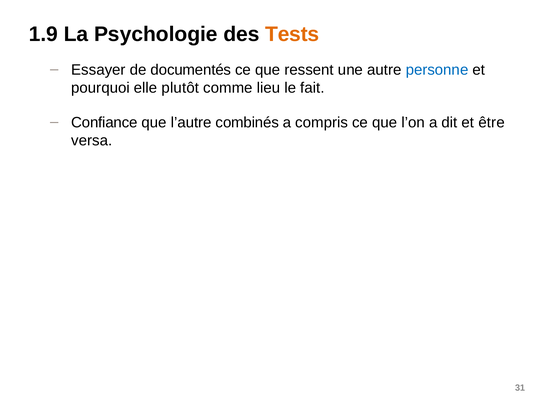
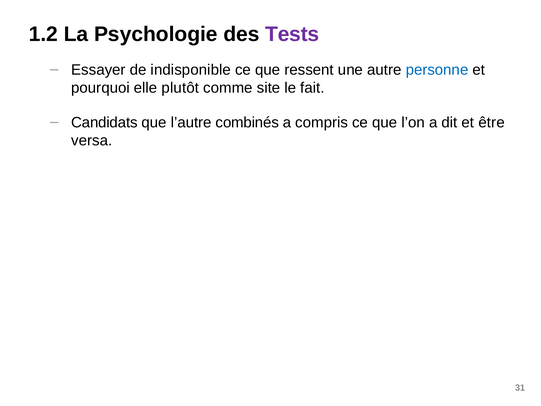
1.9: 1.9 -> 1.2 (43, 34)
Tests colour: orange -> purple (292, 34)
documentés: documentés -> indisponible (191, 70)
lieu: lieu -> site (269, 88)
Confiance: Confiance -> Candidats (104, 122)
